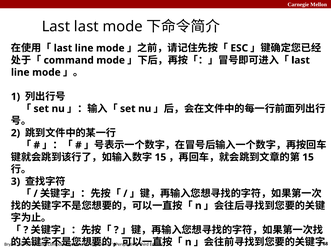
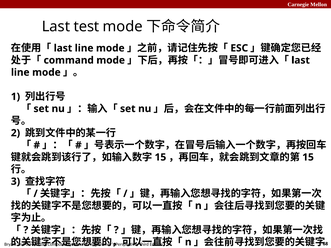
Last last: last -> test (87, 27)
